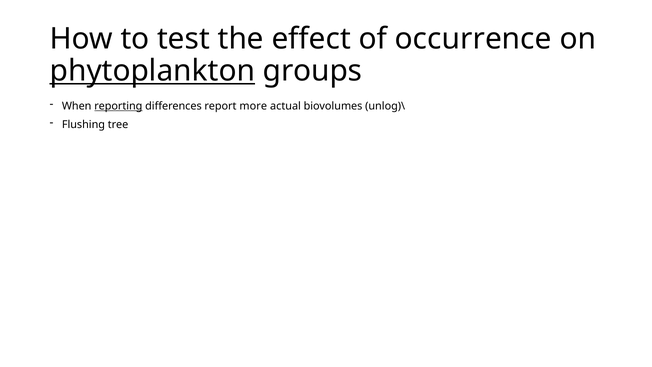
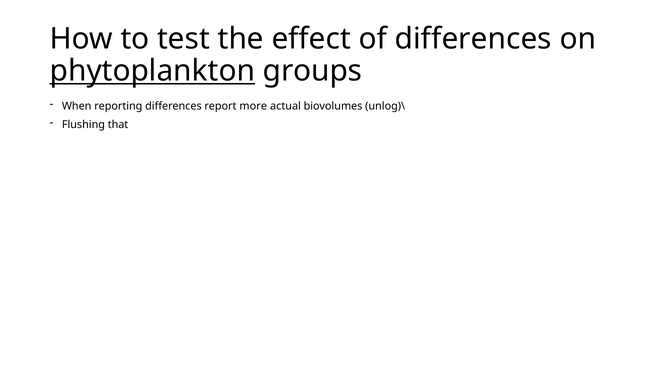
of occurrence: occurrence -> differences (473, 39)
reporting underline: present -> none (118, 106)
tree: tree -> that (118, 124)
